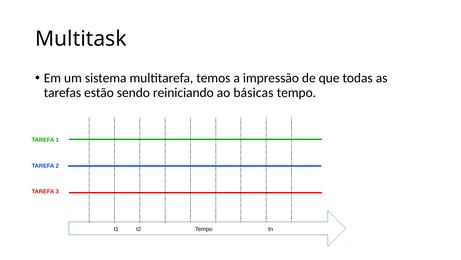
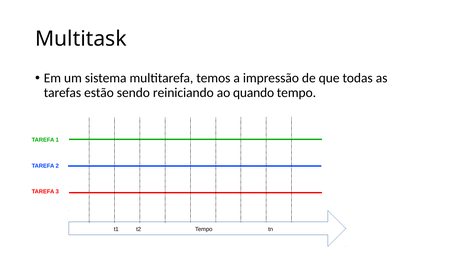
básicas: básicas -> quando (254, 92)
